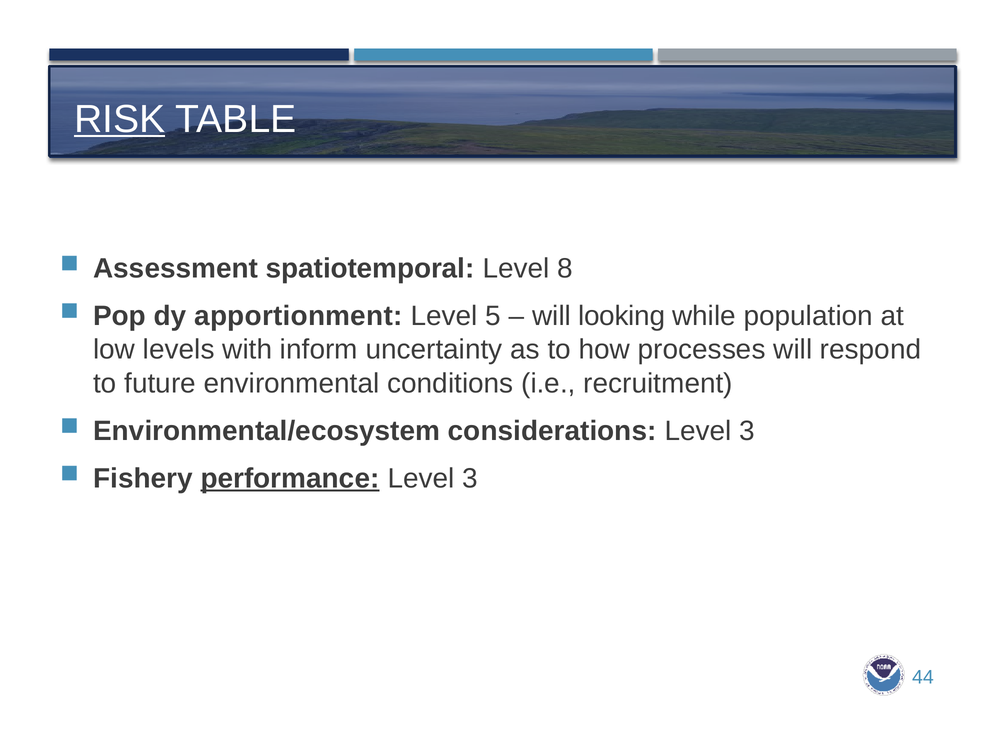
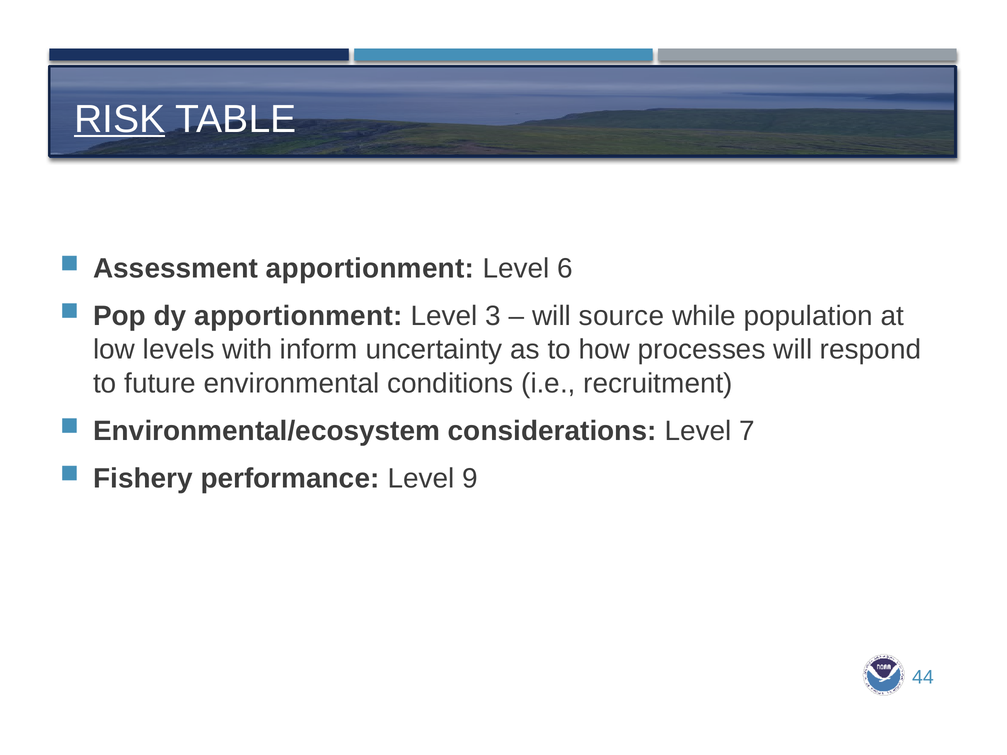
Assessment spatiotemporal: spatiotemporal -> apportionment (370, 269)
8: 8 -> 6 (565, 269)
5: 5 -> 3 (493, 316)
looking: looking -> source (621, 316)
considerations Level 3: 3 -> 7 (747, 431)
performance underline: present -> none (290, 479)
3: 3 -> 9 (470, 479)
